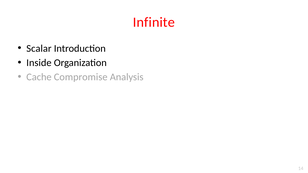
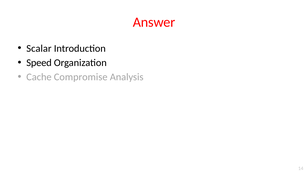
Infinite: Infinite -> Answer (154, 22)
Inside: Inside -> Speed (39, 63)
